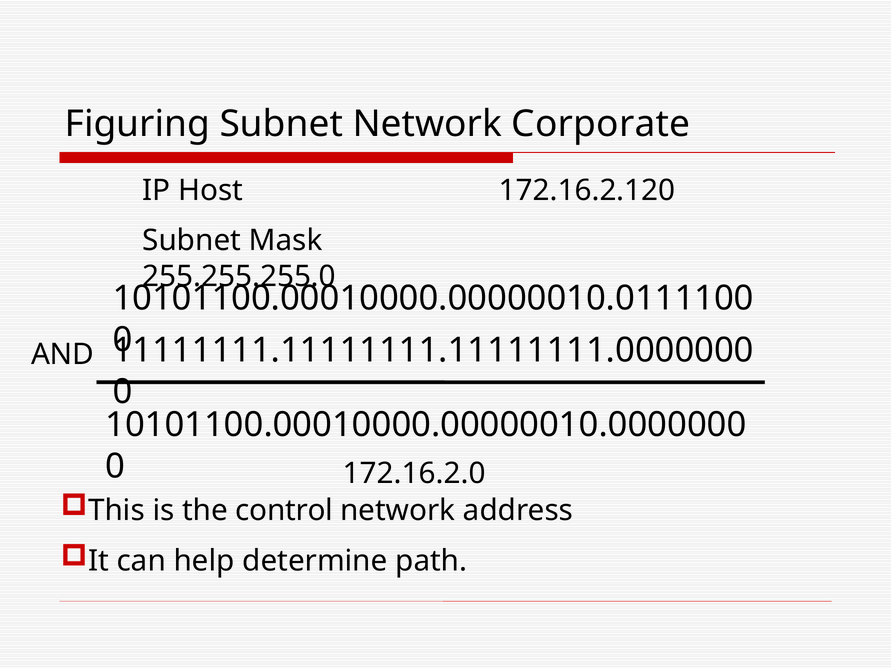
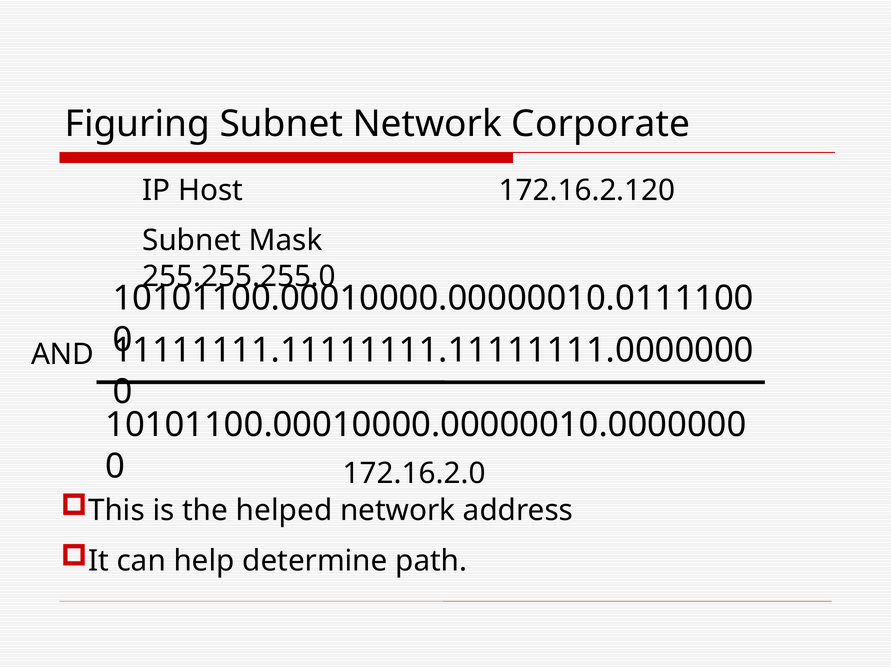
control: control -> helped (284, 511)
